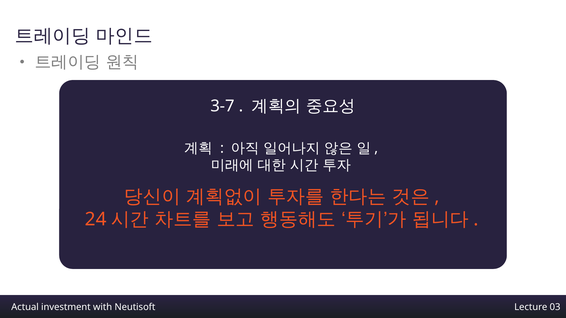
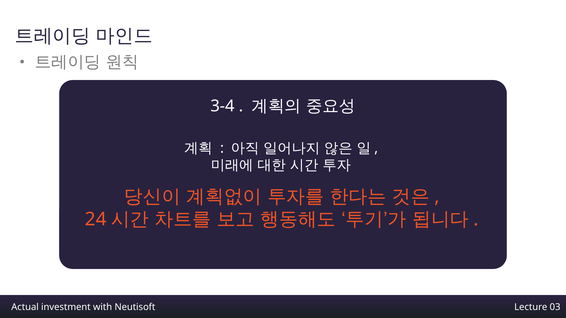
3-7: 3-7 -> 3-4 (223, 106)
